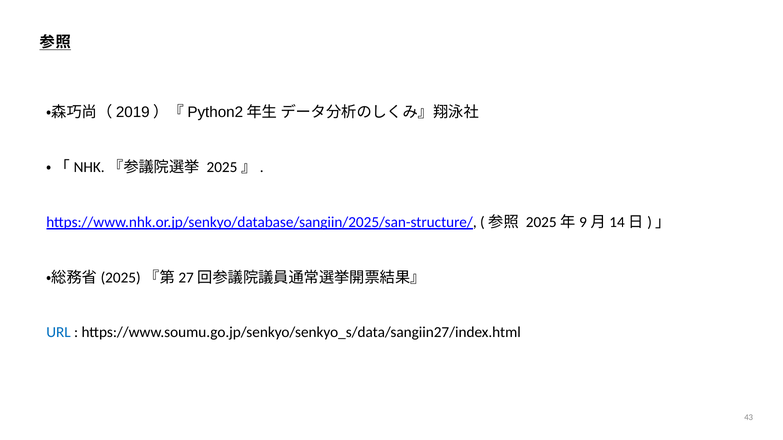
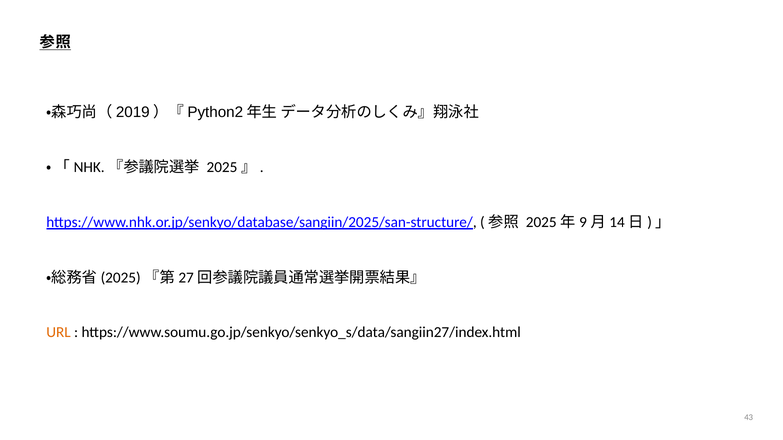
URL colour: blue -> orange (58, 333)
